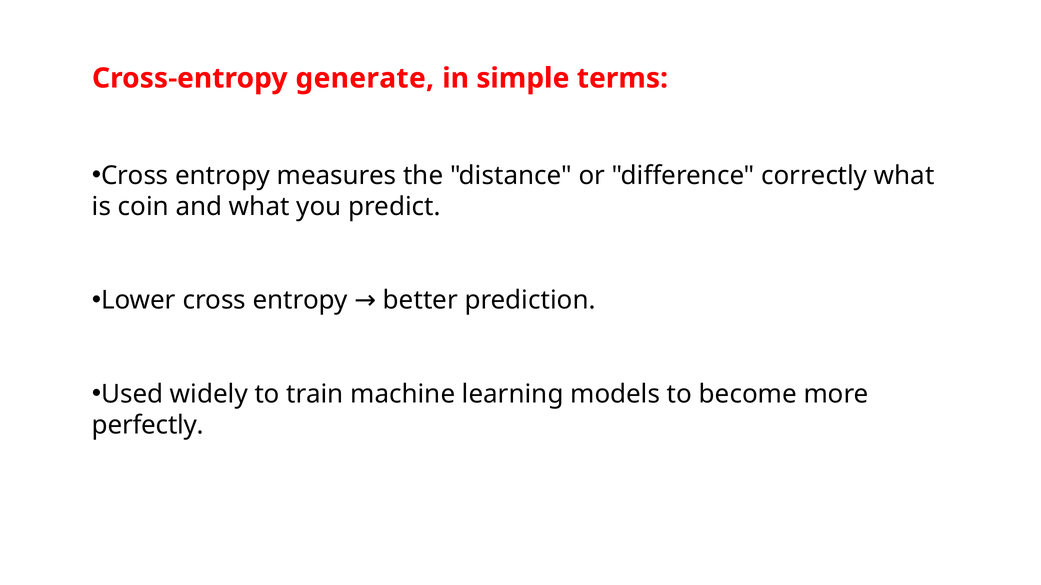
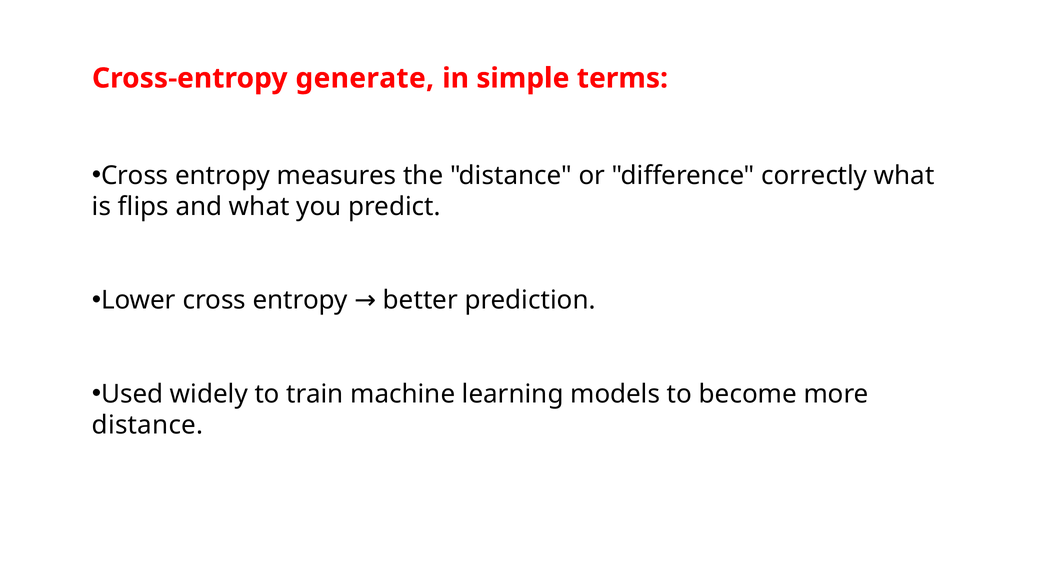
coin: coin -> flips (143, 207)
perfectly: perfectly -> distance (148, 426)
